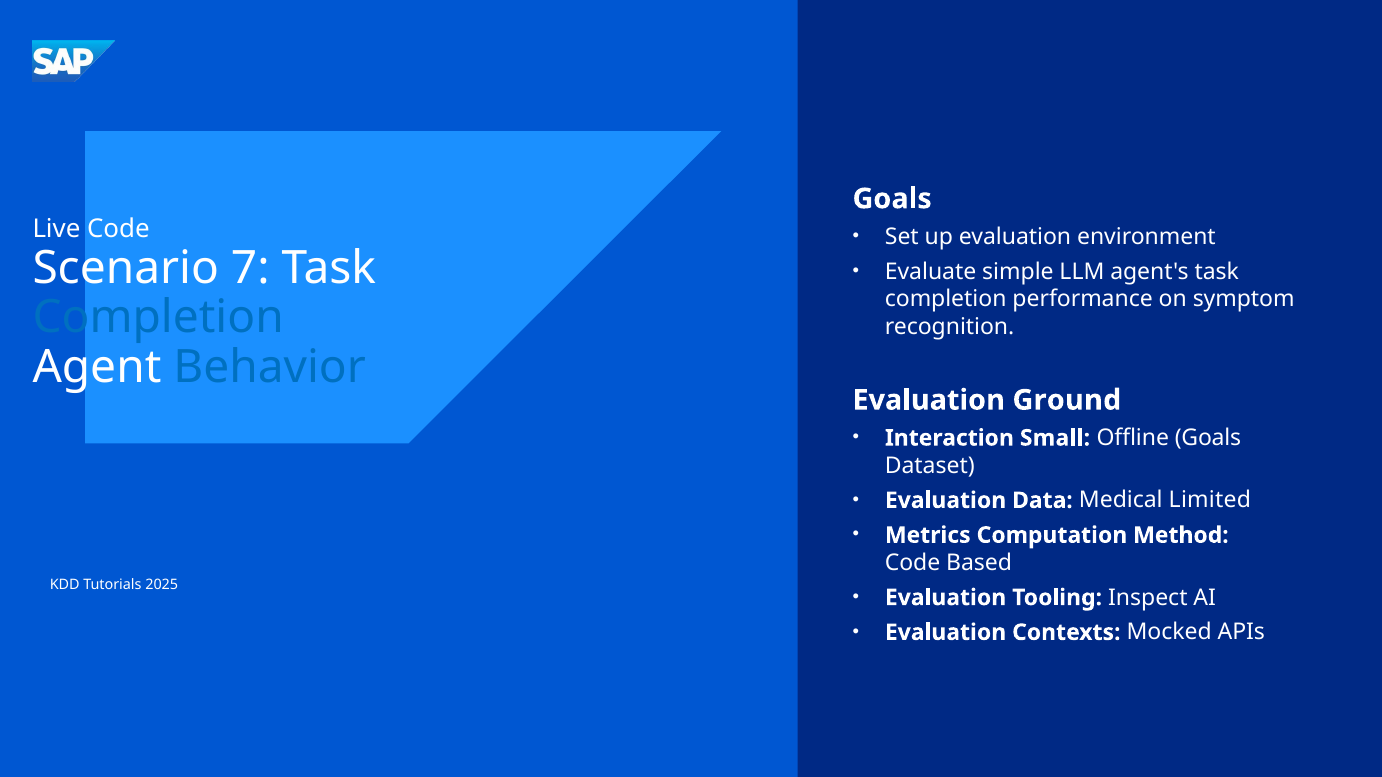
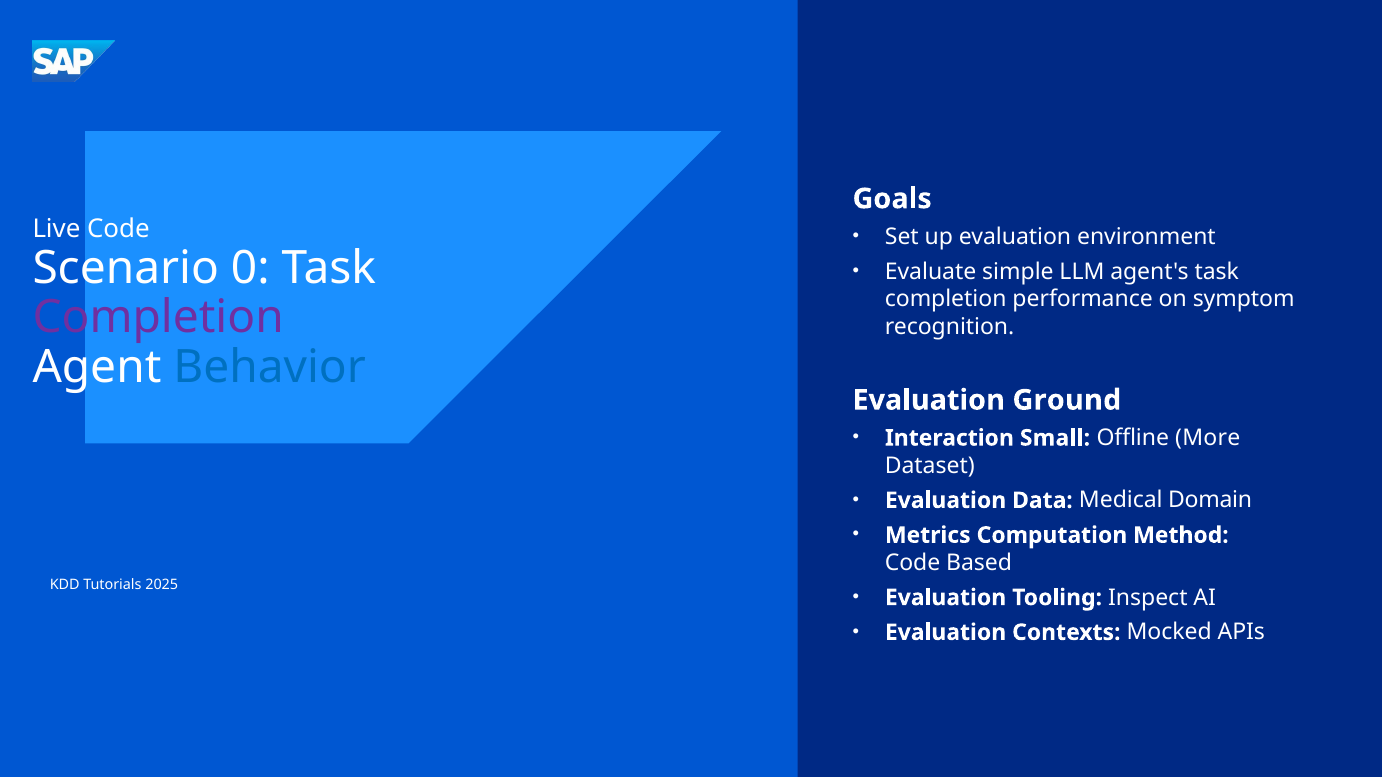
7: 7 -> 0 (250, 268)
Completion colour: blue -> purple (158, 318)
Offline Goals: Goals -> More (1208, 438)
Limited: Limited -> Domain (1210, 501)
